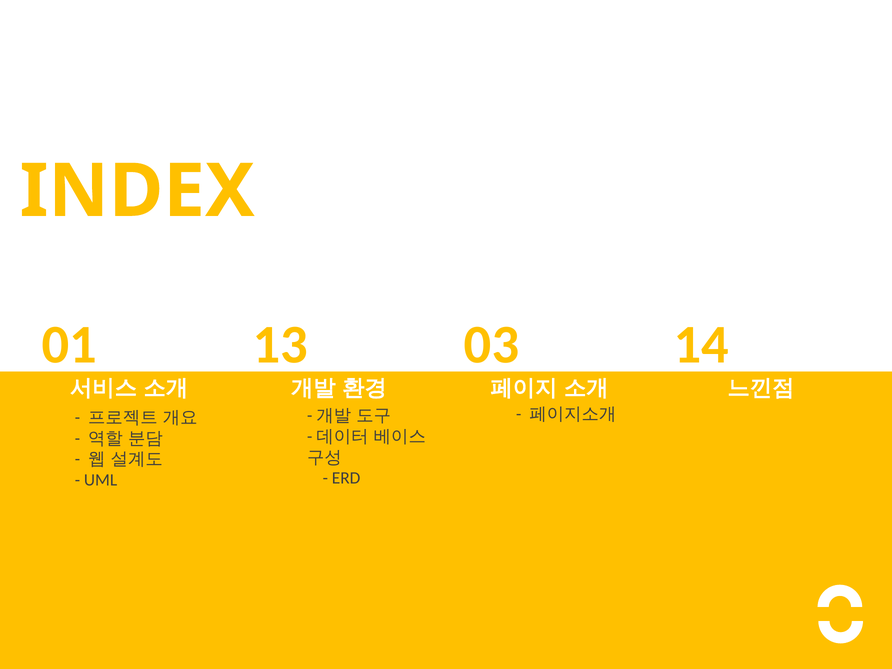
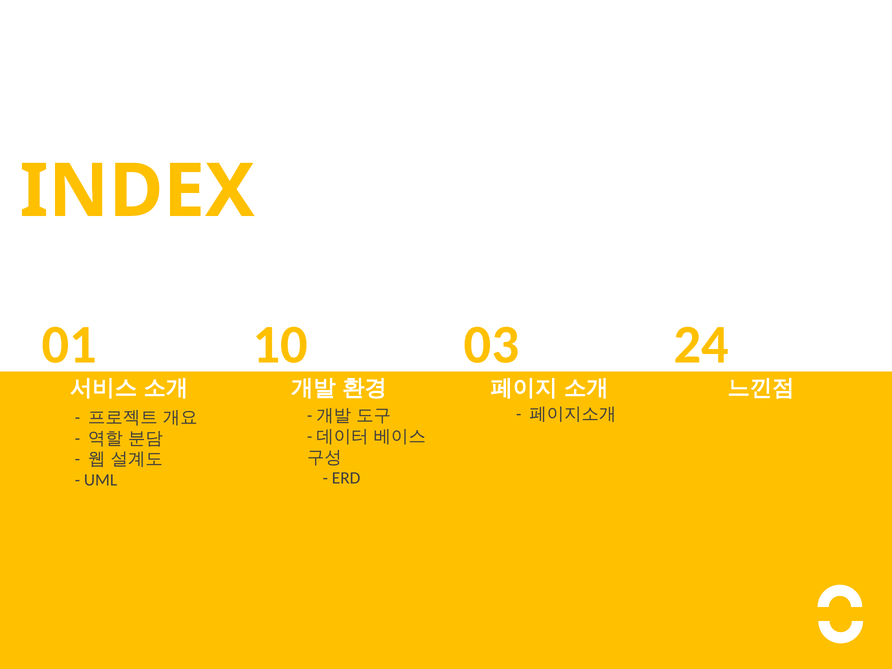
13: 13 -> 10 (280, 345)
14: 14 -> 24 (701, 345)
